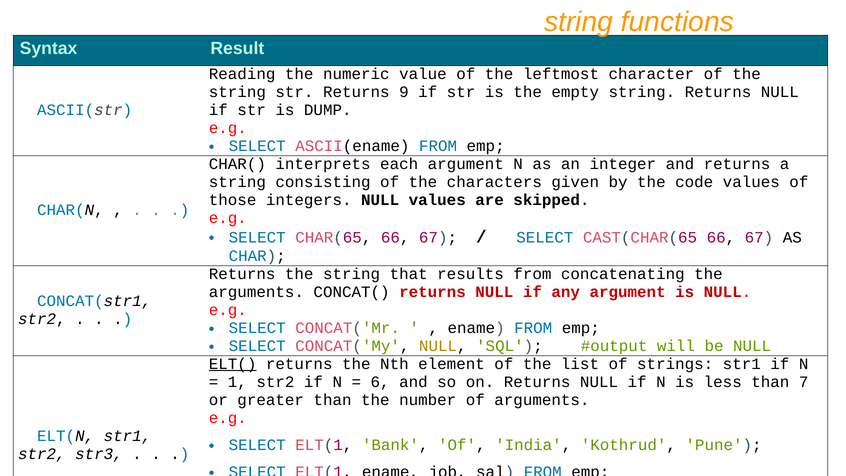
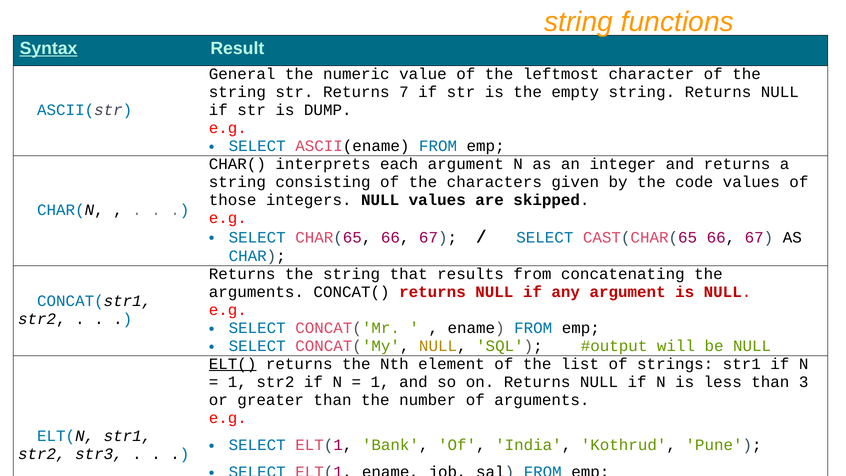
Syntax underline: none -> present (49, 49)
Reading: Reading -> General (242, 74)
9: 9 -> 7 (404, 92)
6: 6 -> 1 (380, 382)
7: 7 -> 3 (804, 382)
